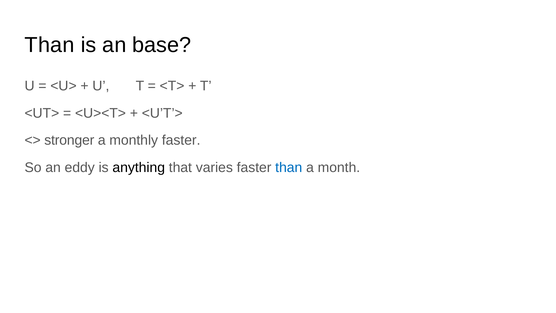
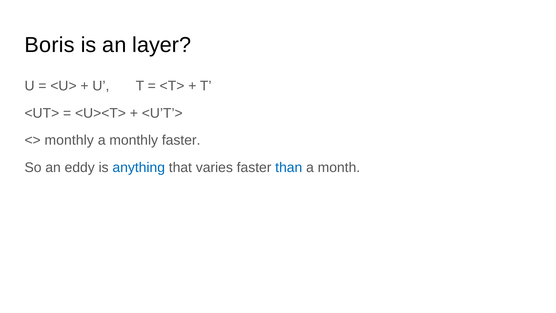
Than: Than -> Boris (50, 45)
base: base -> layer (162, 45)
stronger: stronger -> monthly (69, 140)
anything colour: black -> blue (139, 167)
